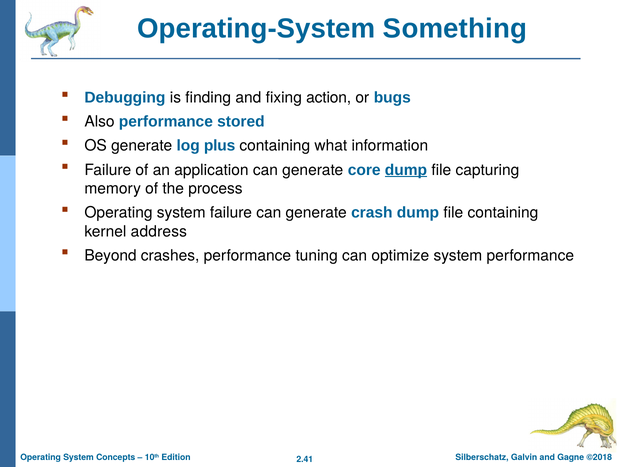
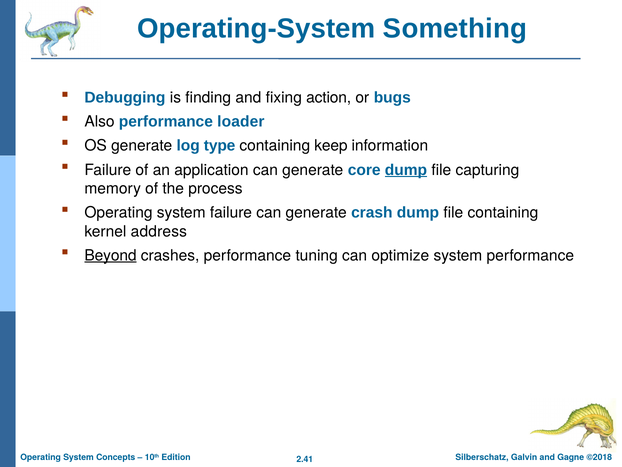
stored: stored -> loader (241, 122)
plus: plus -> type (220, 146)
what: what -> keep (331, 146)
Beyond underline: none -> present (111, 255)
